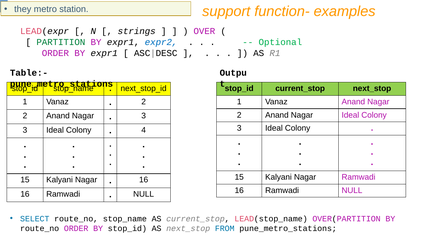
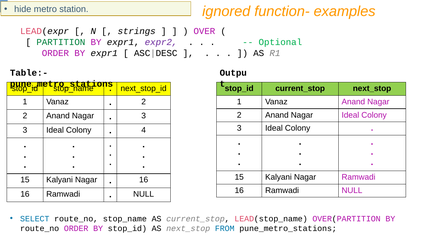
they: they -> hide (23, 9)
support: support -> ignored (226, 11)
expr2 colour: blue -> purple (161, 42)
